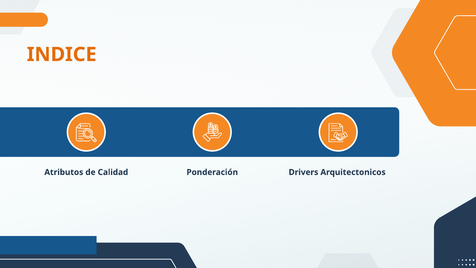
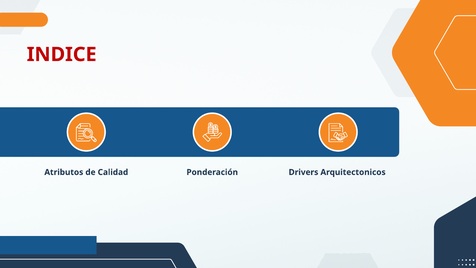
INDICE colour: orange -> red (62, 54)
